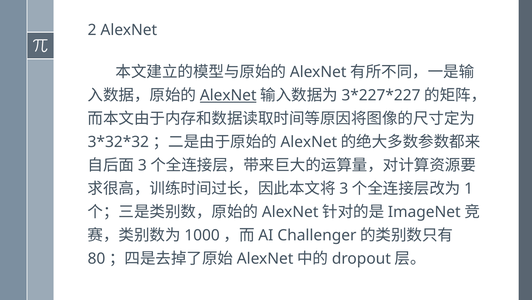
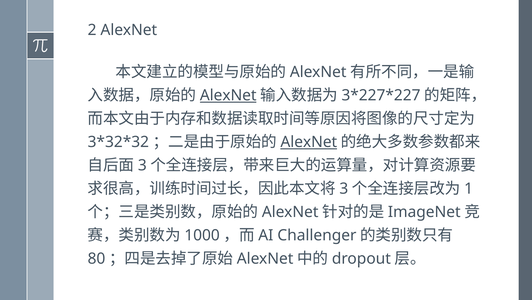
AlexNet underline: none -> present (309, 142)
